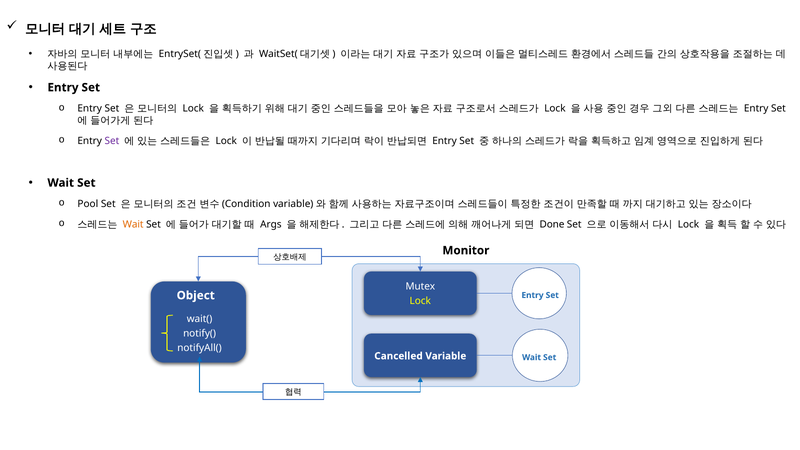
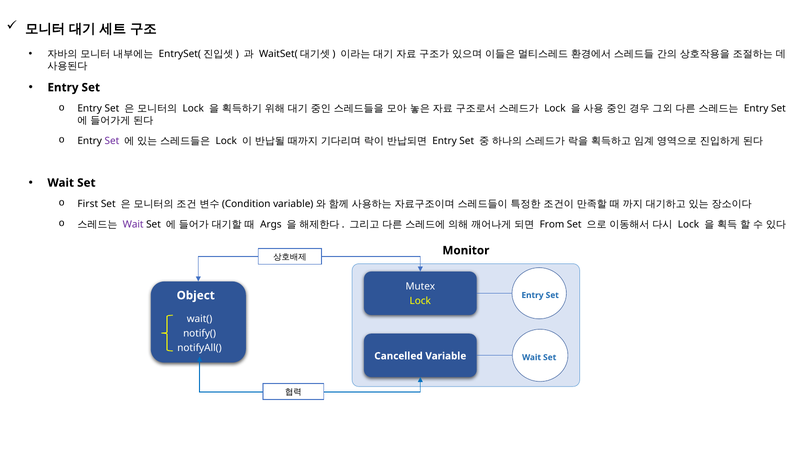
Pool: Pool -> First (88, 204)
Wait colour: orange -> purple (133, 224)
Done: Done -> From (552, 224)
